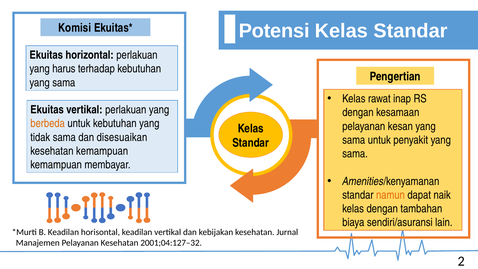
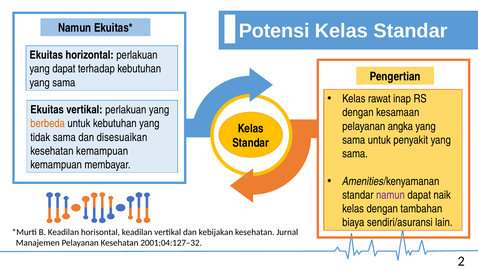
Komisi: Komisi -> Namun (75, 28)
yang harus: harus -> dapat (64, 69)
kesan: kesan -> angka (400, 126)
namun colour: orange -> purple (390, 195)
